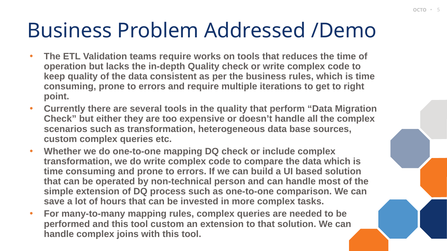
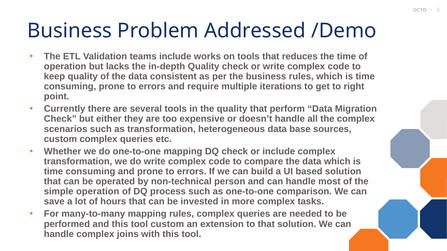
teams require: require -> include (175, 56)
simple extension: extension -> operation (98, 192)
